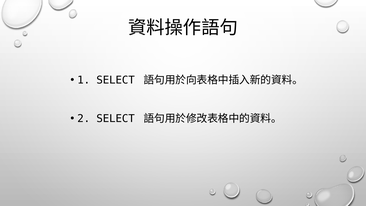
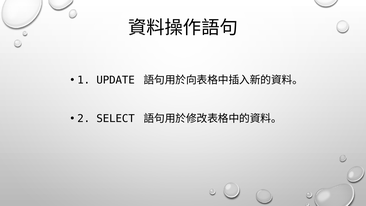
1 SELECT: SELECT -> UPDATE (116, 80)
